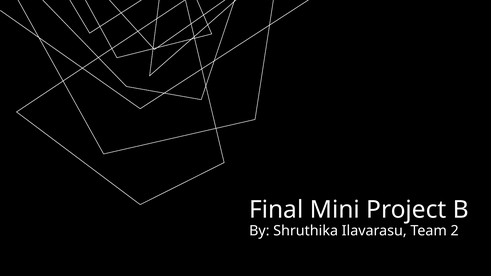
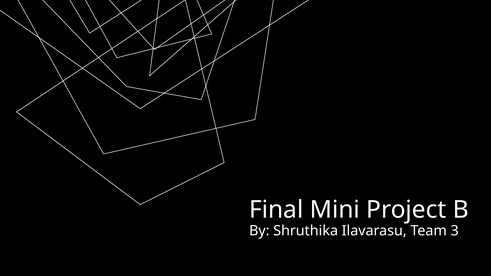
2: 2 -> 3 (455, 231)
